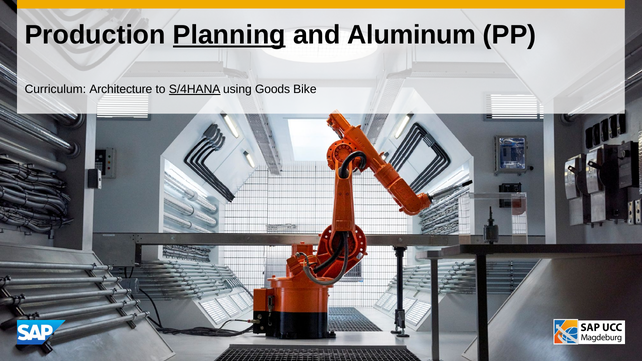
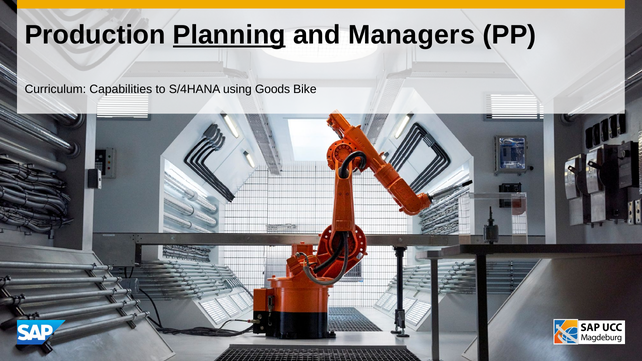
Aluminum: Aluminum -> Managers (412, 35)
Architecture: Architecture -> Capabilities (121, 89)
S/4HANA underline: present -> none (195, 89)
